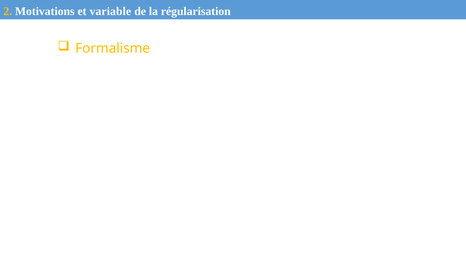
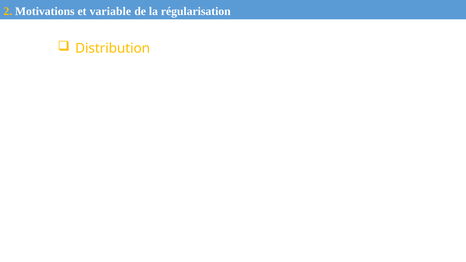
Formalisme: Formalisme -> Distribution (113, 48)
